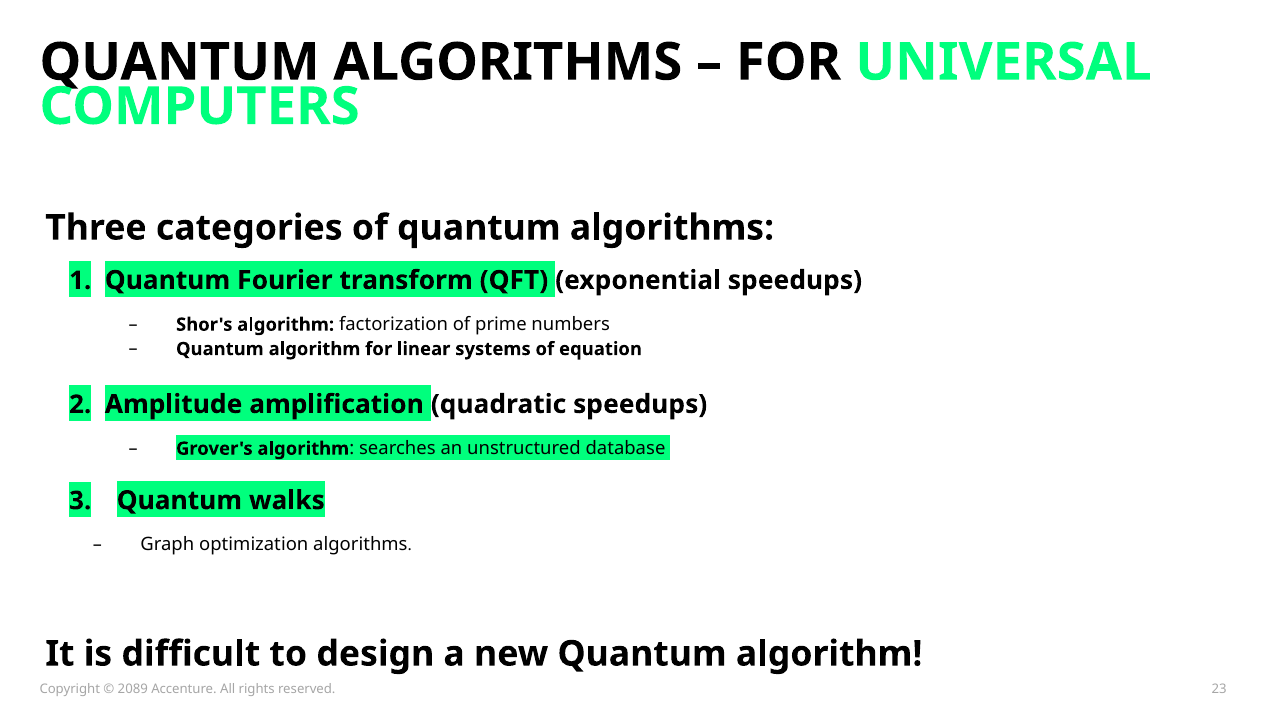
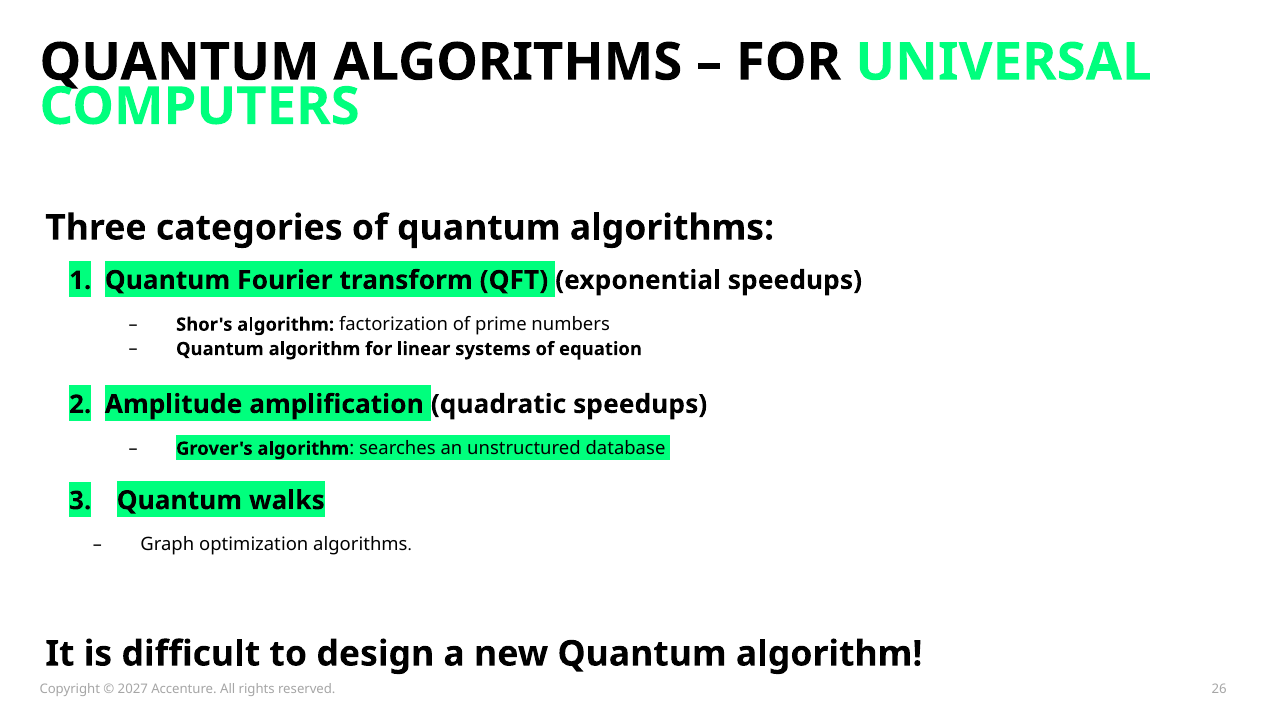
2089: 2089 -> 2027 (133, 689)
23: 23 -> 26 (1219, 689)
